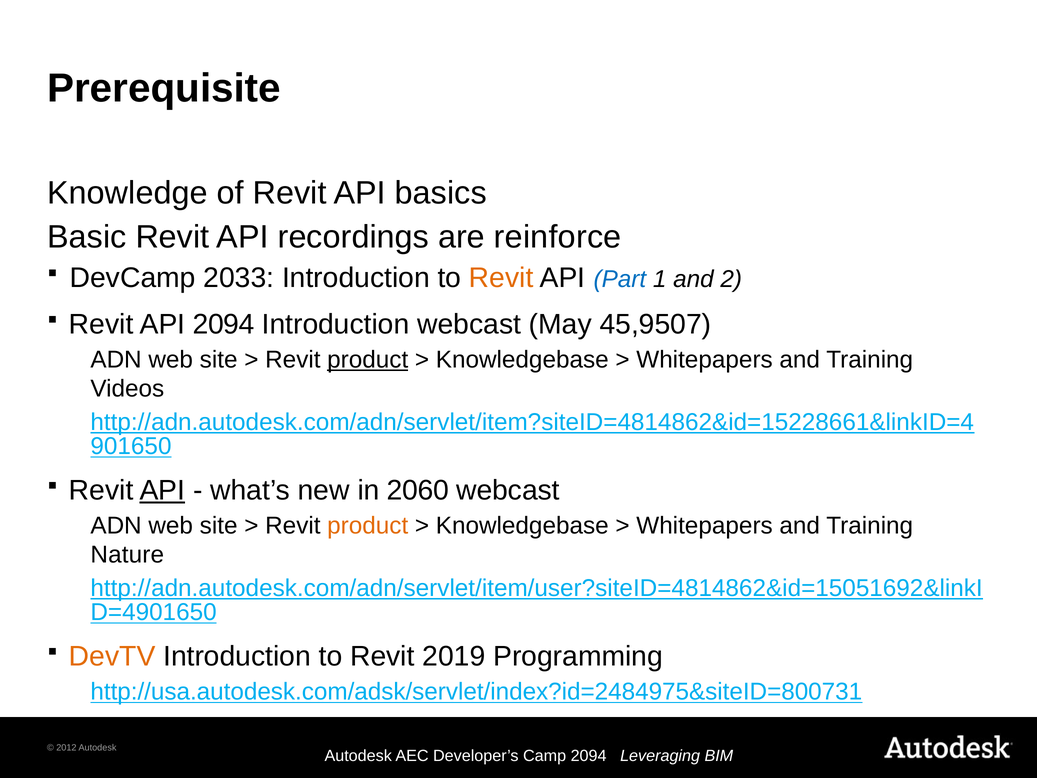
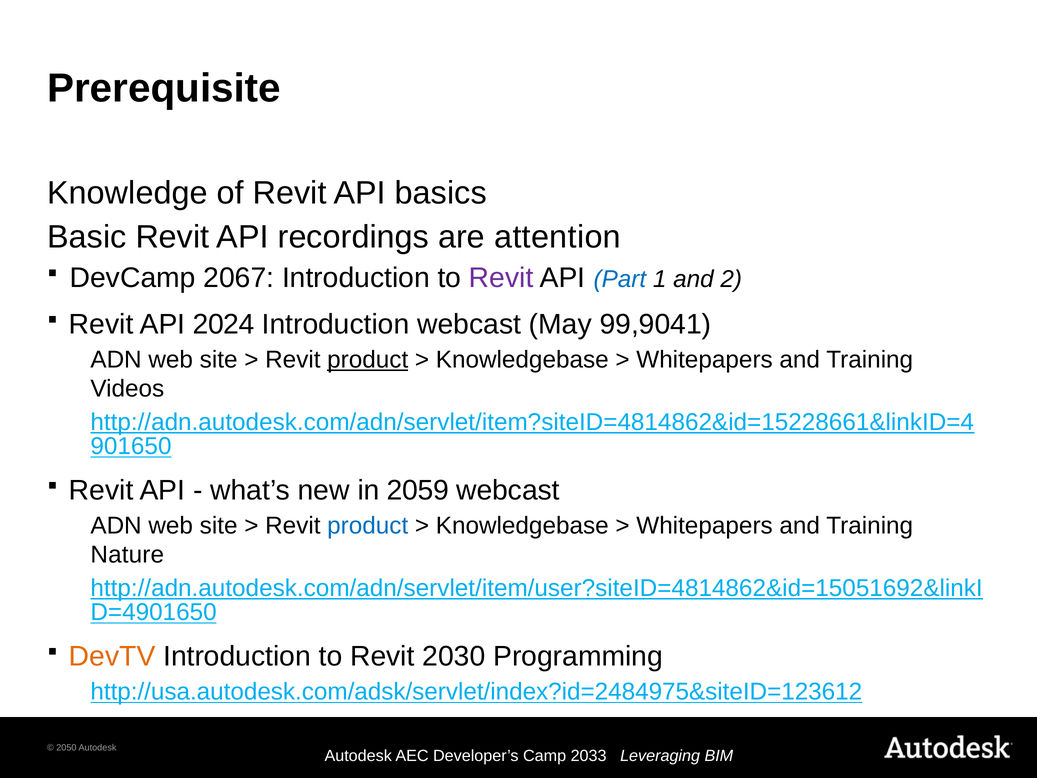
reinforce: reinforce -> attention (558, 237)
2033: 2033 -> 2067 (239, 278)
Revit colour: orange -> purple (501, 278)
API 2094: 2094 -> 2024 (224, 324)
45,9507: 45,9507 -> 99,9041 (655, 324)
API underline: present -> none (162, 490)
2060: 2060 -> 2059 (418, 490)
product colour: orange -> blue (368, 525)
2019: 2019 -> 2030 (454, 656)
http://usa.autodesk.com/adsk/servlet/index?id=2484975&siteID=800731: http://usa.autodesk.com/adsk/servlet/index?id=2484975&siteID=800731 -> http://usa.autodesk.com/adsk/servlet/index?id=2484975&siteID=123612 (476, 691)
2012: 2012 -> 2050 (66, 747)
2094: 2094 -> 2033 (589, 755)
